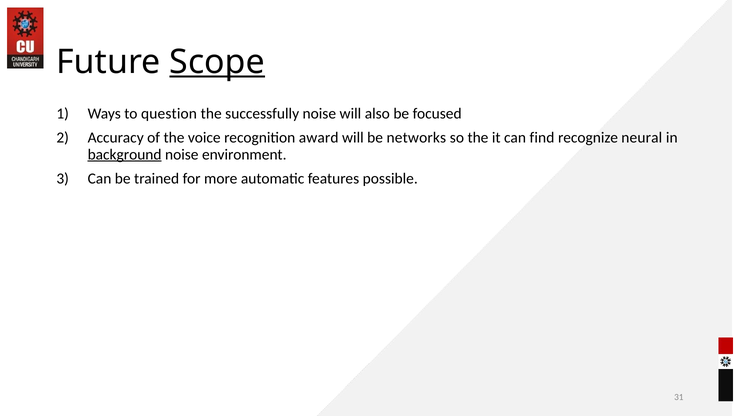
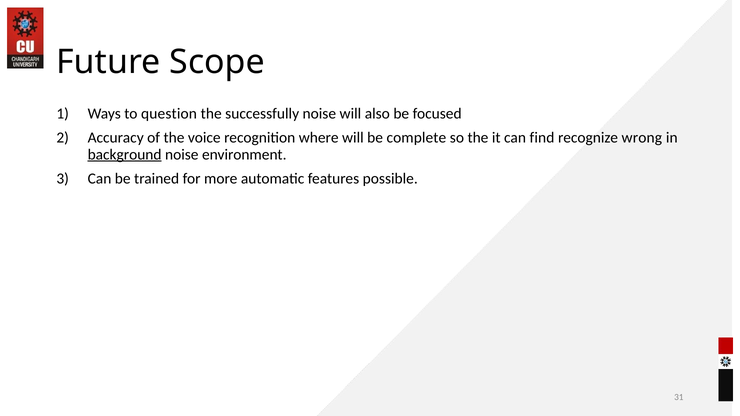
Scope underline: present -> none (217, 62)
award: award -> where (319, 138)
networks: networks -> complete (416, 138)
neural: neural -> wrong (642, 138)
